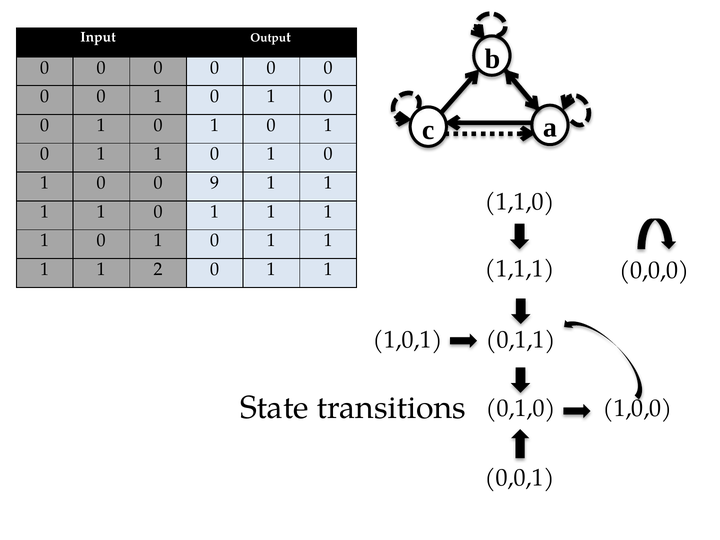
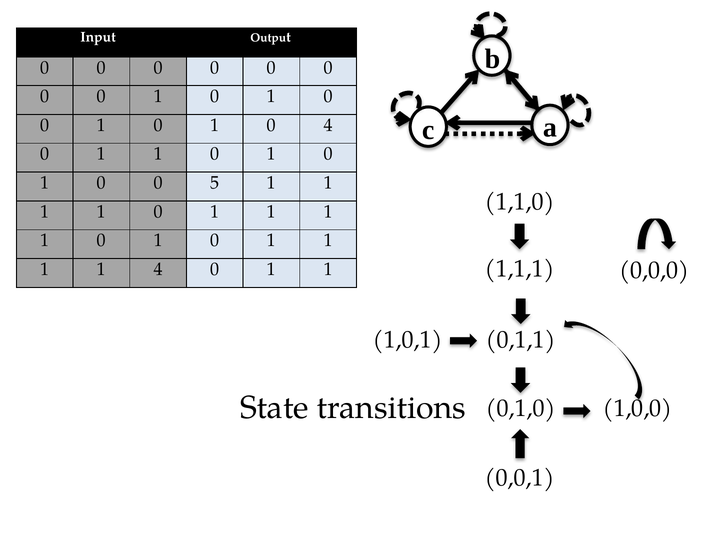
1: 1 -> 4 (328, 125)
9: 9 -> 5 (215, 183)
1 2: 2 -> 4 (158, 269)
